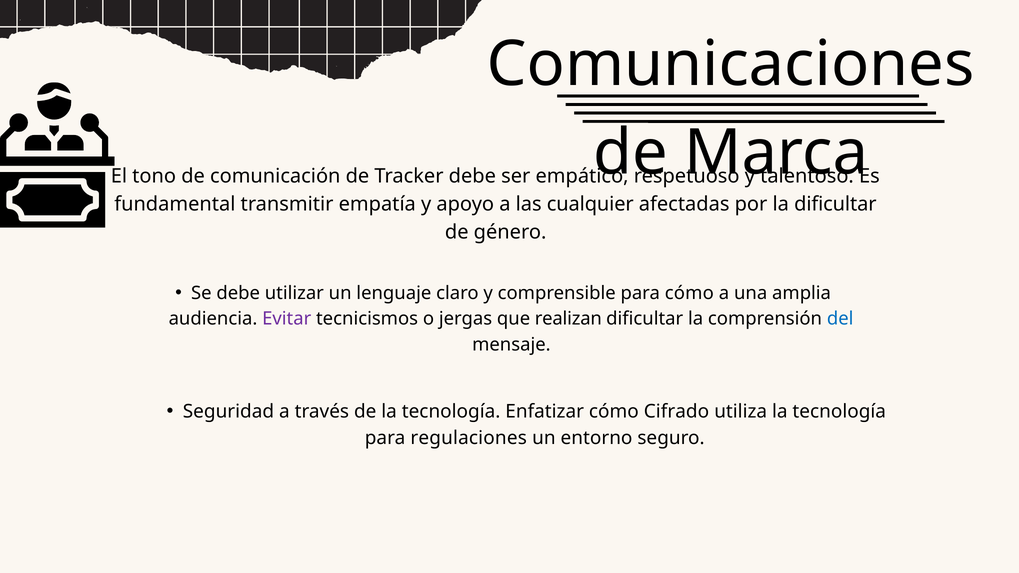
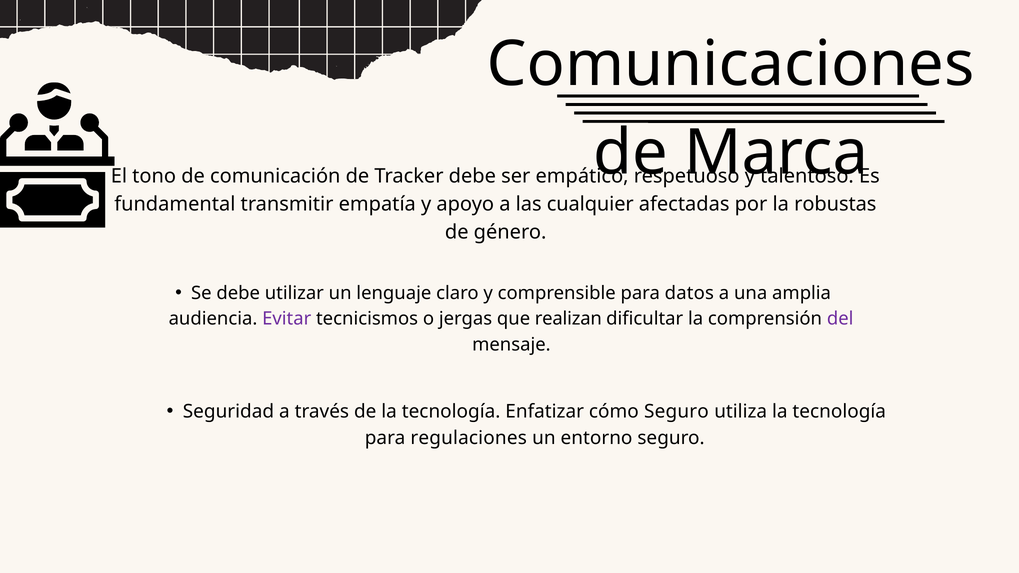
la dificultar: dificultar -> robustas (835, 204)
para cómo: cómo -> datos (689, 293)
del colour: blue -> purple (840, 319)
cómo Cifrado: Cifrado -> Seguro (676, 412)
